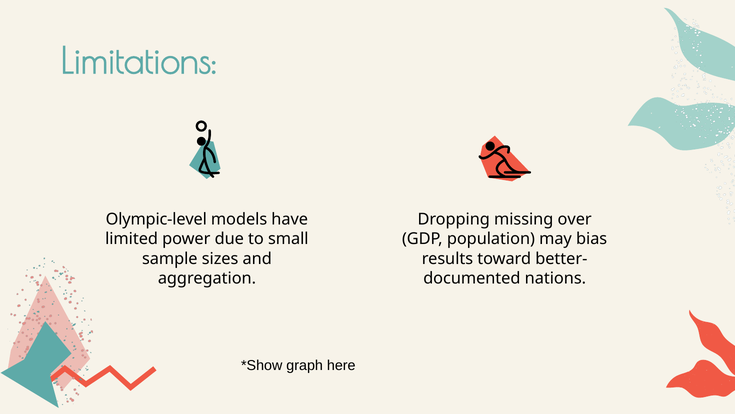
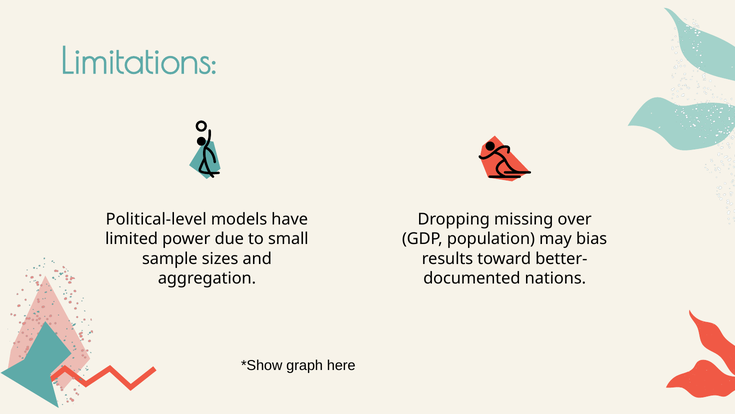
Olympic-level: Olympic-level -> Political-level (156, 219)
